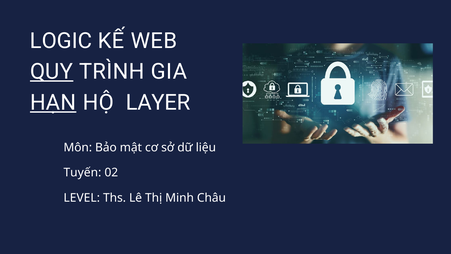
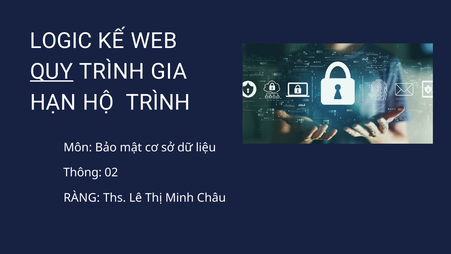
HẠN underline: present -> none (53, 102)
HỘ LAYER: LAYER -> TRÌNH (158, 102)
Tuyến: Tuyến -> Thông (83, 172)
LEVEL: LEVEL -> RÀNG (82, 198)
